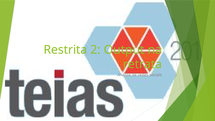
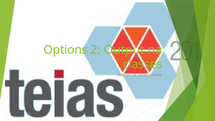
Restrita: Restrita -> Options (66, 50)
retrata: retrata -> classes (142, 64)
